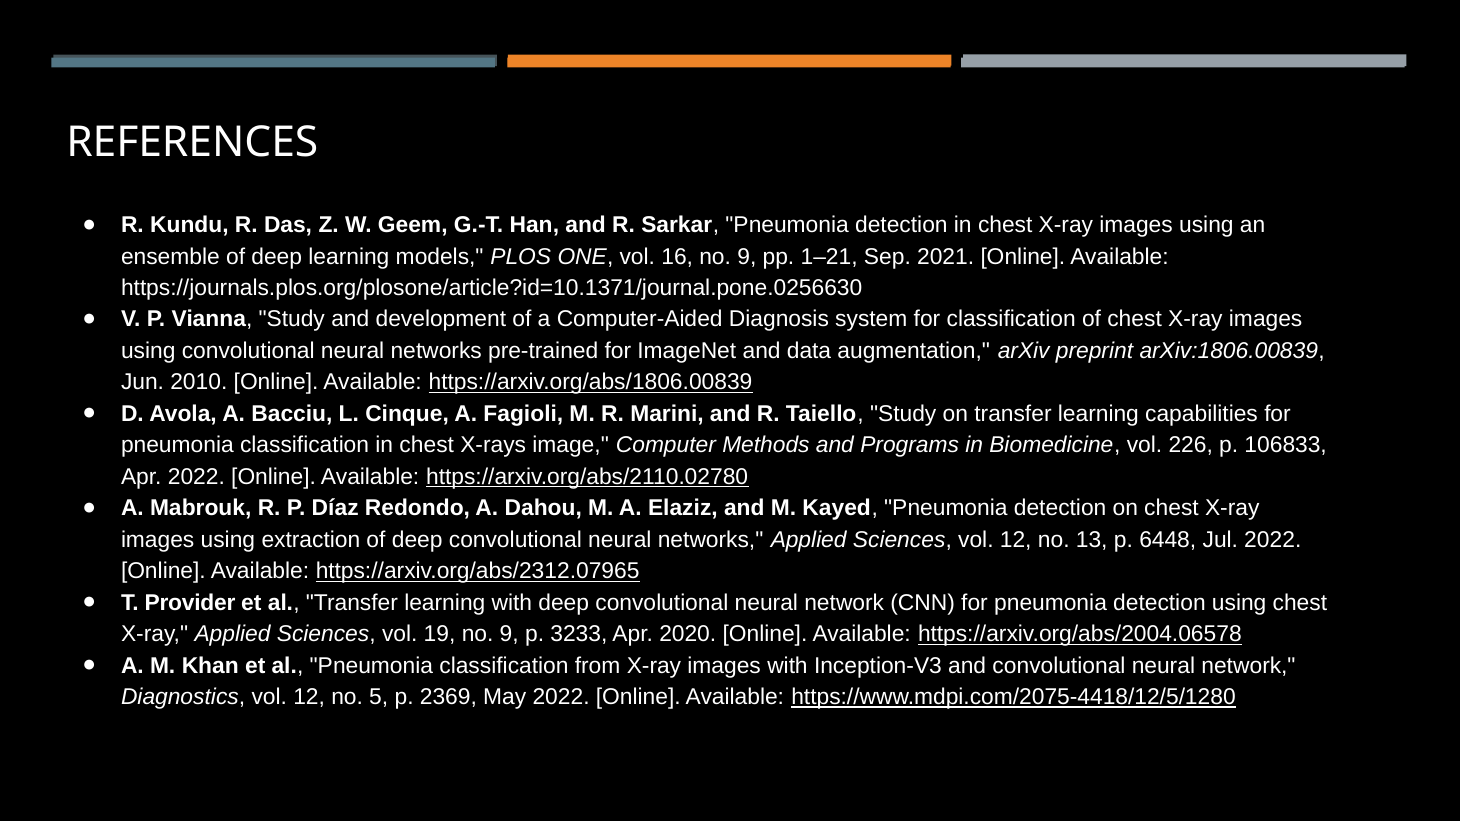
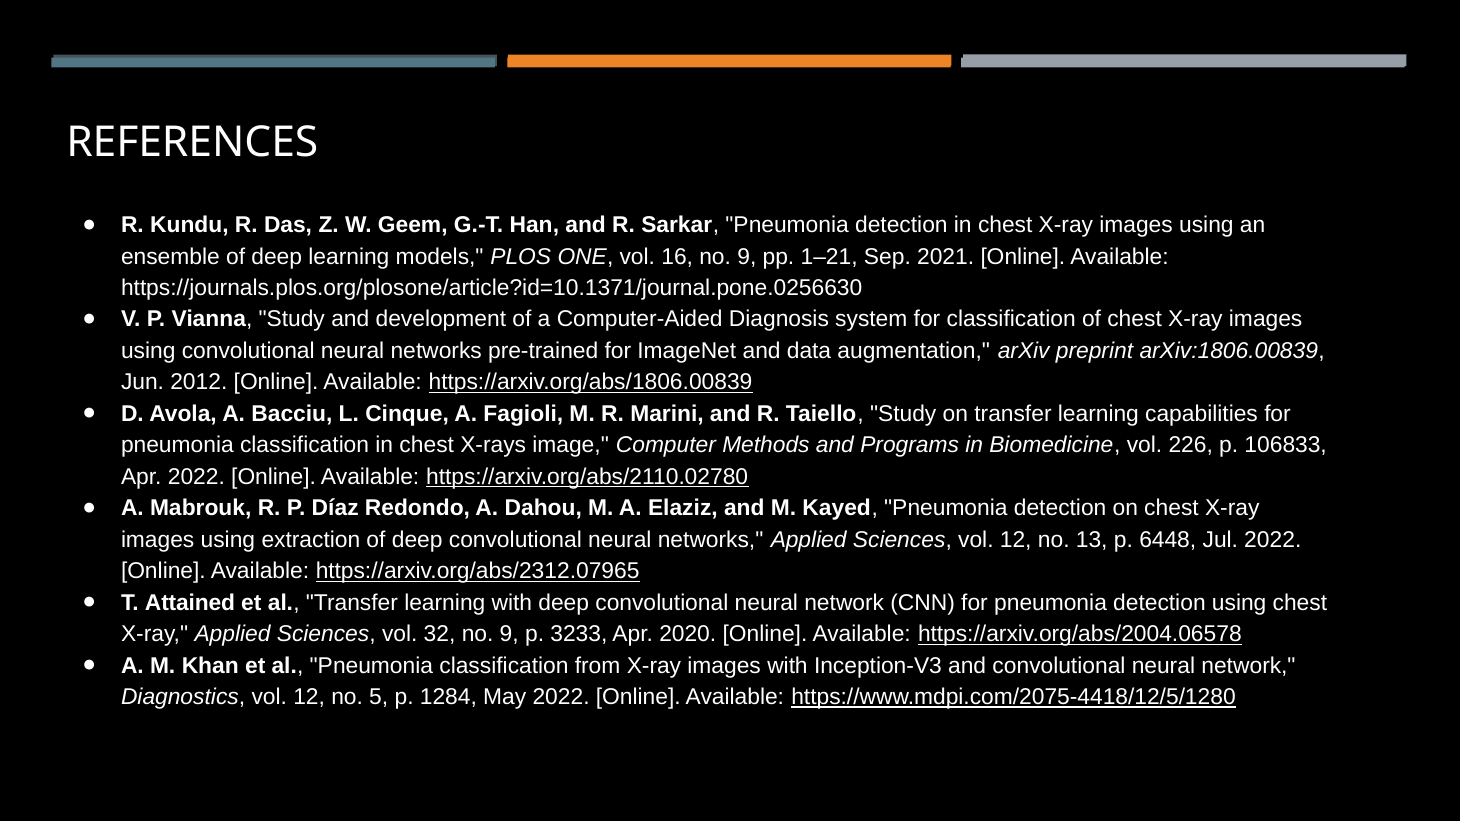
2010: 2010 -> 2012 (199, 382)
Provider: Provider -> Attained (190, 603)
19: 19 -> 32 (440, 634)
2369: 2369 -> 1284 (448, 697)
